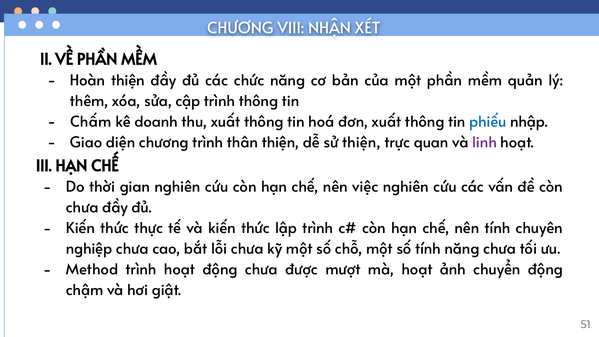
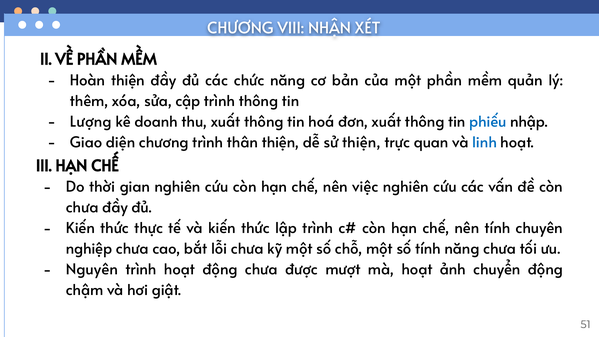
Chấm: Chấm -> Lượng (91, 122)
linh colour: purple -> blue (485, 142)
Method: Method -> Nguyên (92, 270)
